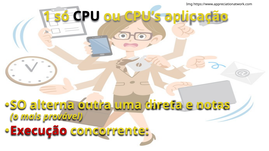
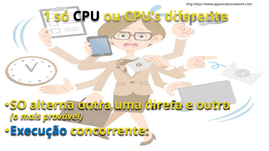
aplicação: aplicação -> diferente (196, 16)
notas: notas -> outro (213, 105)
Execução colour: red -> blue (39, 131)
